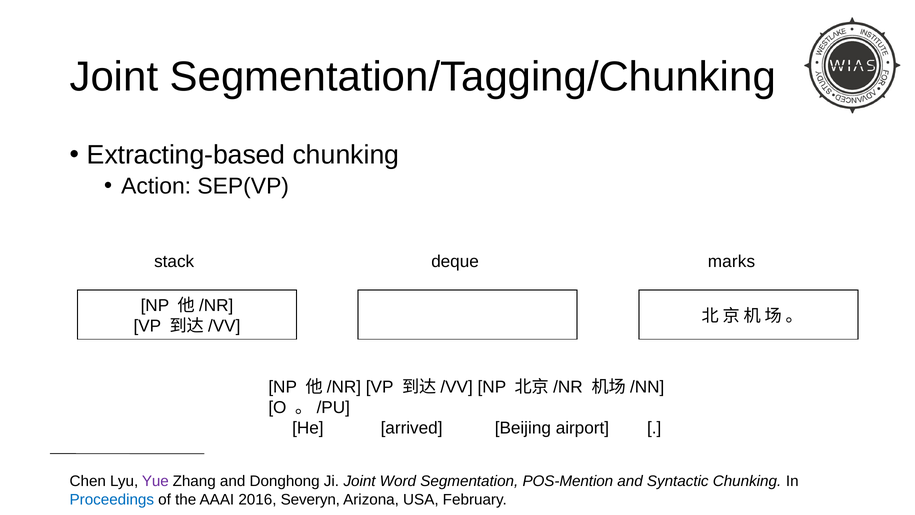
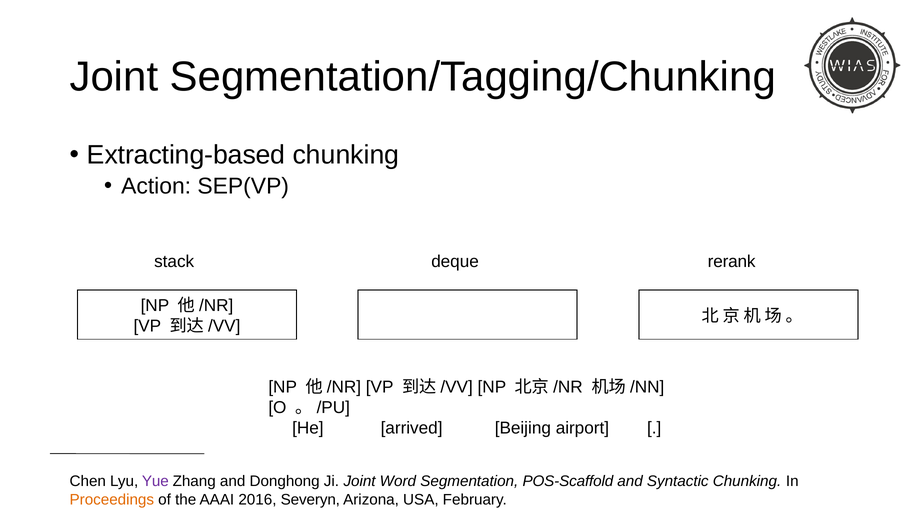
marks: marks -> rerank (732, 261)
POS-Mention: POS-Mention -> POS-Scaffold (568, 481)
Proceedings colour: blue -> orange (112, 499)
